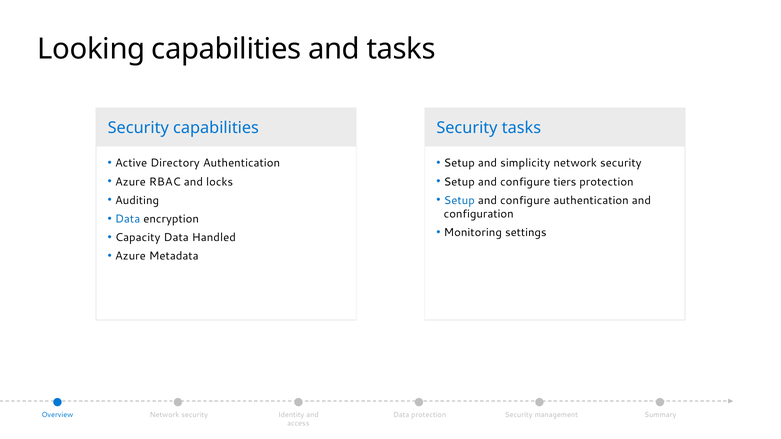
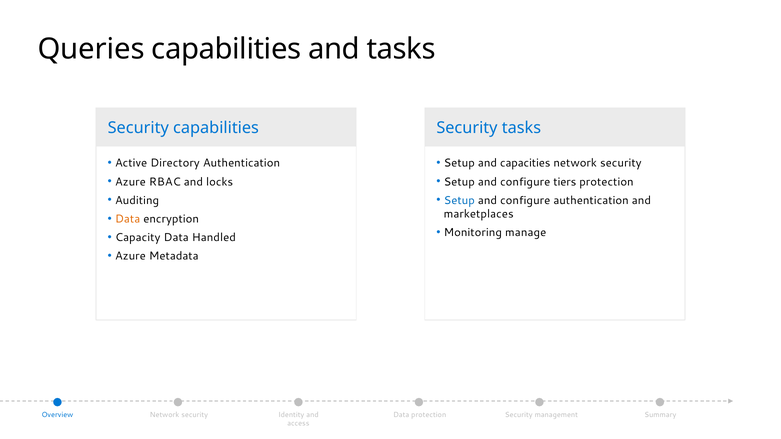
Looking: Looking -> Queries (91, 49)
simplicity: simplicity -> capacities (525, 163)
configuration: configuration -> marketplaces (479, 214)
Data colour: blue -> orange (128, 219)
settings: settings -> manage (526, 233)
